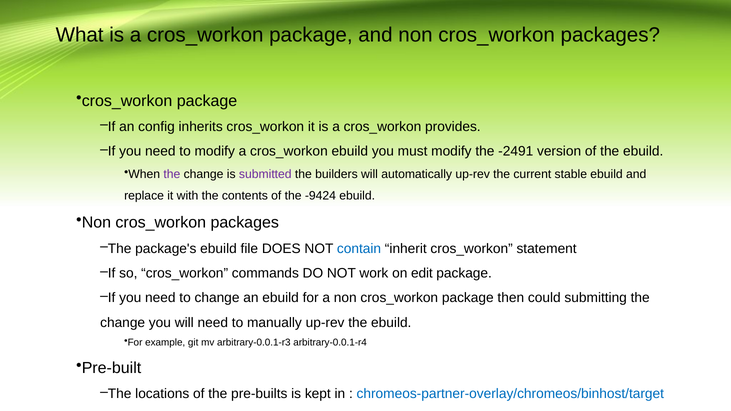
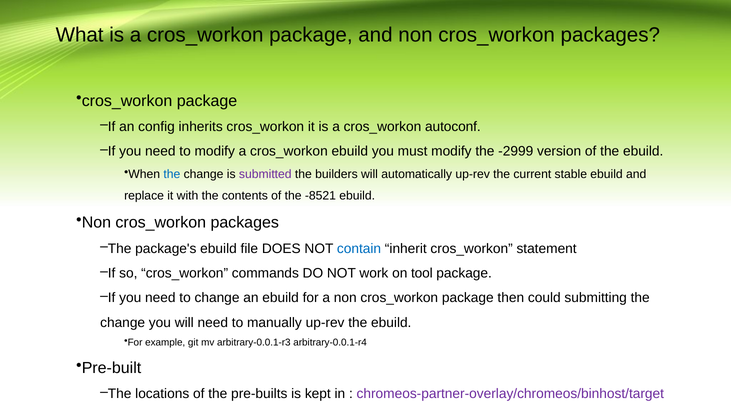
provides: provides -> autoconf (453, 127)
-2491: -2491 -> -2999 (516, 151)
the colour: purple -> blue (172, 174)
-9424: -9424 -> -8521 (320, 196)
edit: edit -> tool (422, 273)
chromeos-partner-overlay/chromeos/binhost/target colour: blue -> purple (510, 394)
